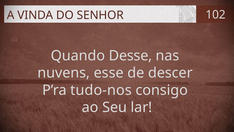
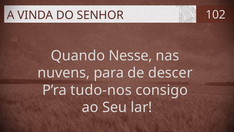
Desse: Desse -> Nesse (130, 56)
esse: esse -> para (109, 73)
